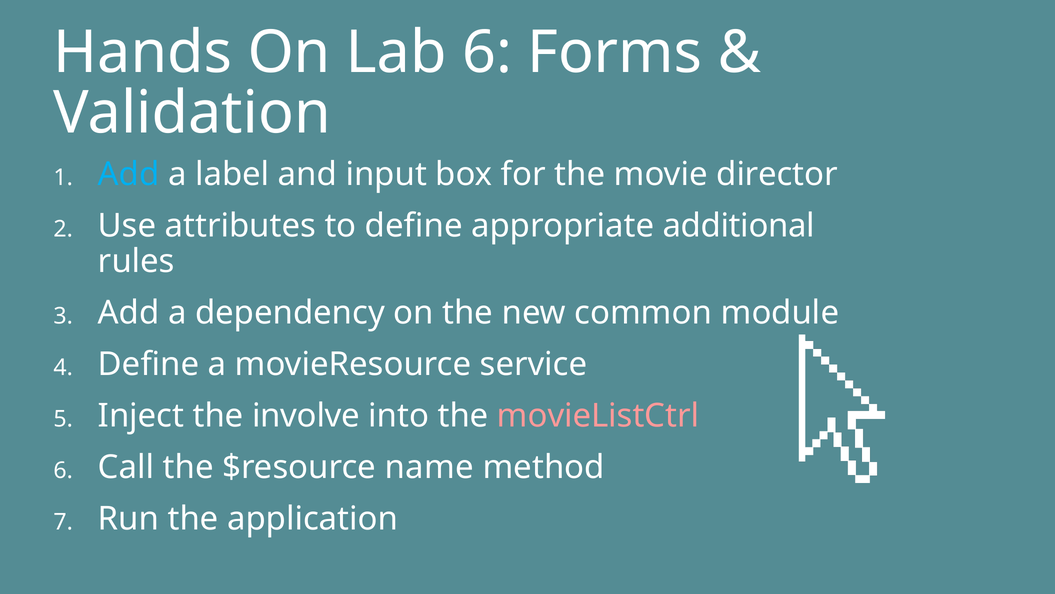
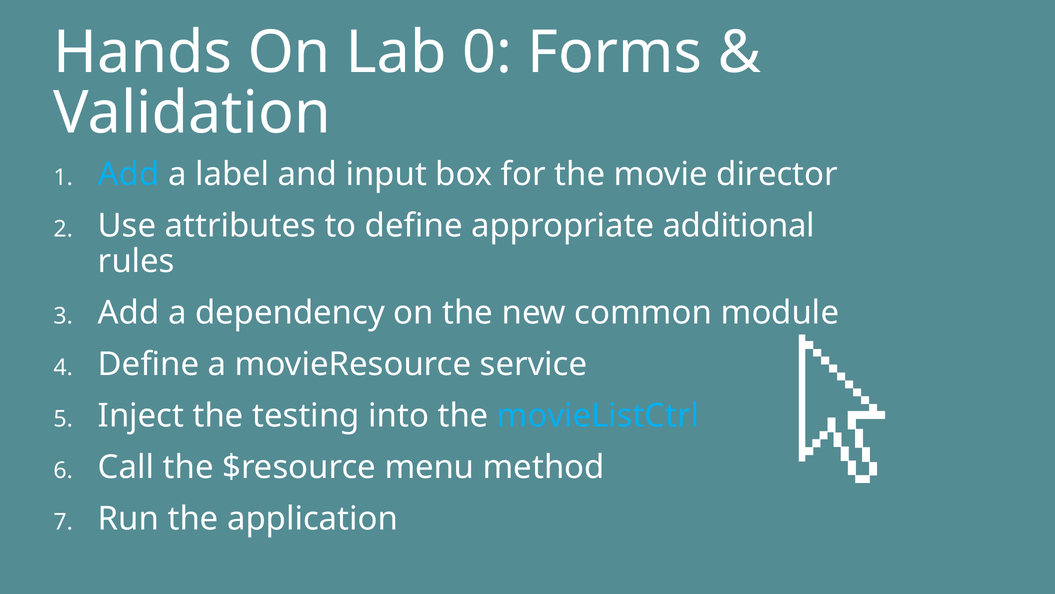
Lab 6: 6 -> 0 (487, 52)
involve: involve -> testing (306, 415)
movieListCtrl colour: pink -> light blue (598, 415)
name: name -> menu (429, 467)
